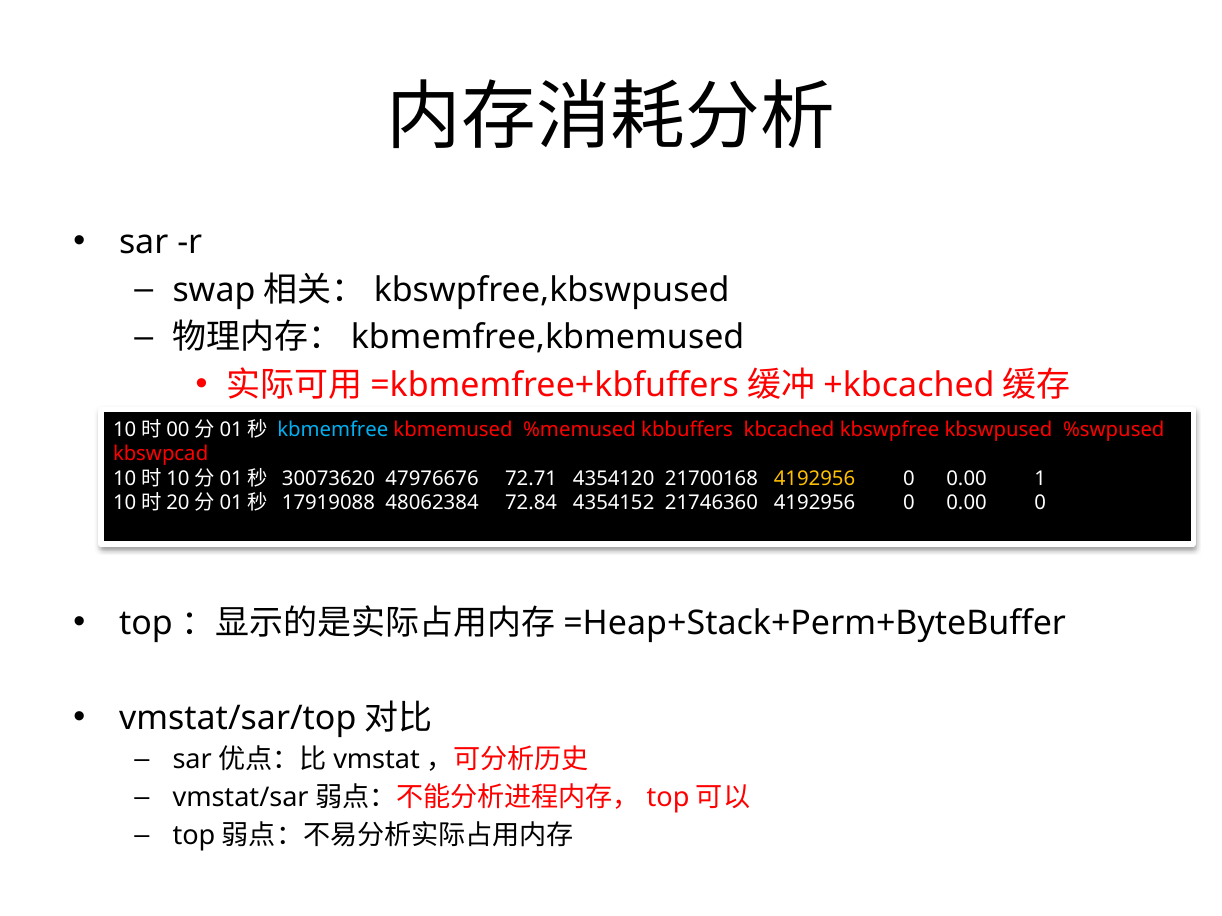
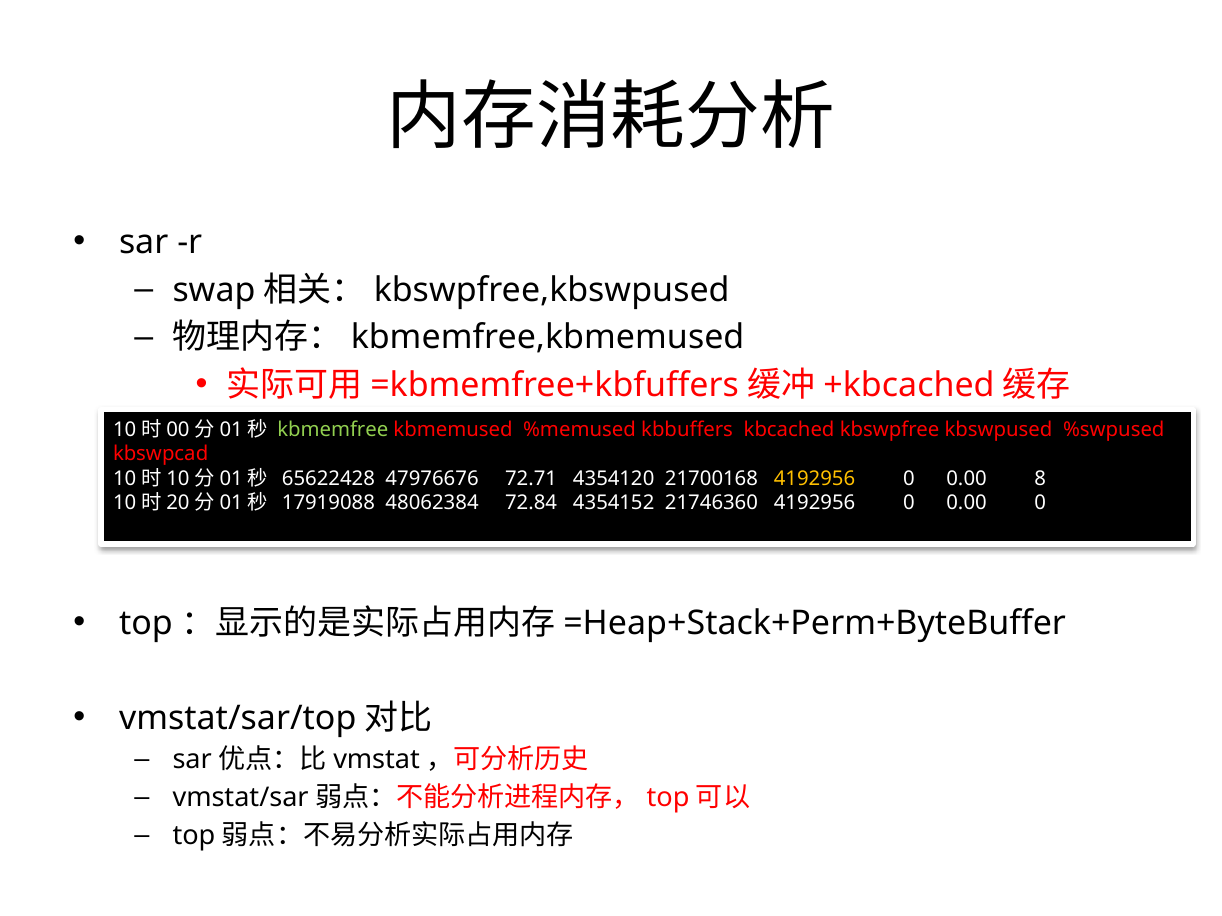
kbmemfree colour: light blue -> light green (333, 430)
30073620: 30073620 -> 65622428 (328, 479)
1: 1 -> 8 (1040, 479)
